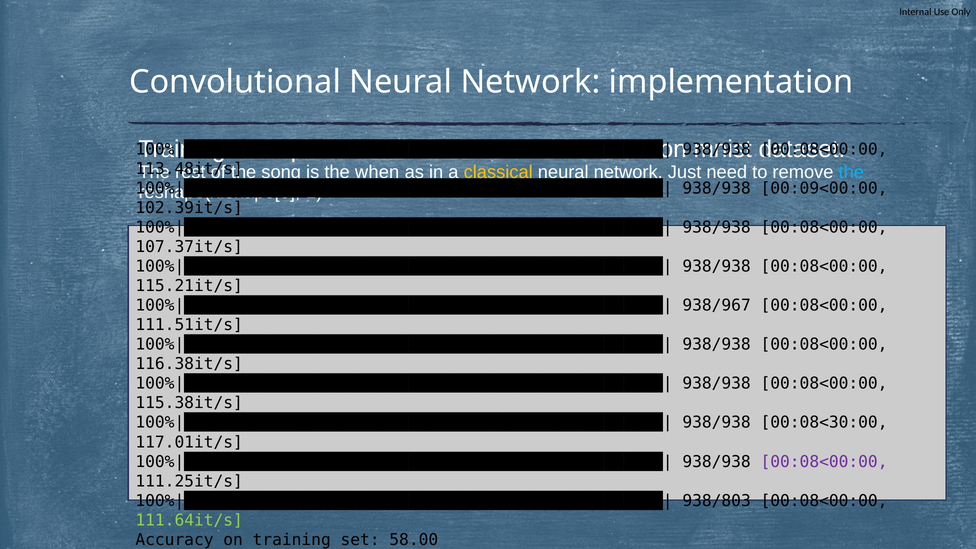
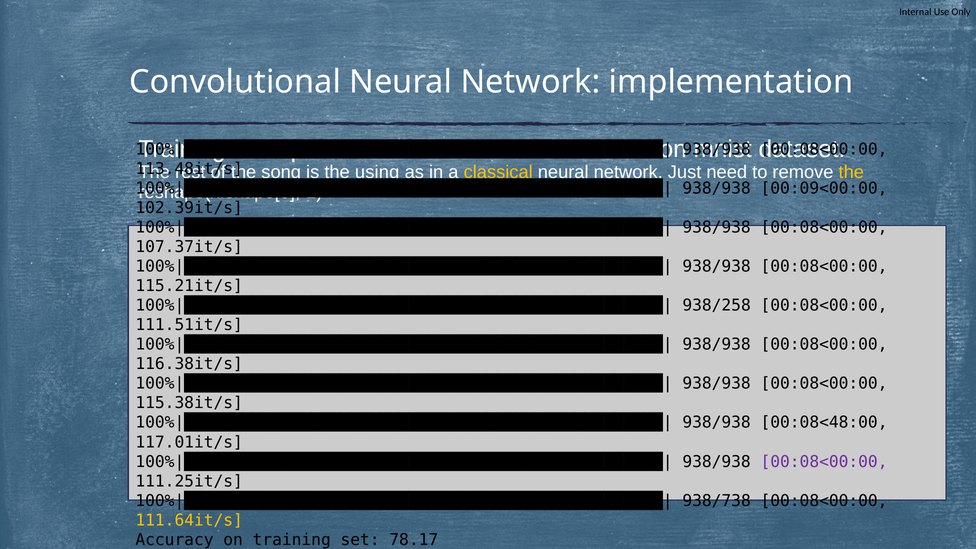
when: when -> using (377, 172)
the colour: light blue -> yellow (851, 172)
938/967: 938/967 -> 938/258 (717, 306)
00:08<30:00: 00:08<30:00 -> 00:08<48:00 (824, 423)
938/803: 938/803 -> 938/738 (717, 501)
111.64it/s colour: light green -> yellow (189, 520)
58.00: 58.00 -> 78.17 (414, 540)
